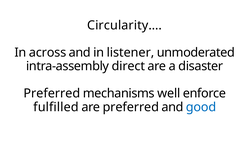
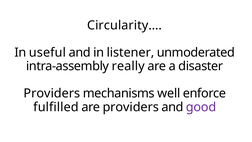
across: across -> useful (47, 52)
direct: direct -> really (128, 66)
Preferred: Preferred -> Providers (52, 93)
are preferred: preferred -> providers (131, 107)
good colour: blue -> purple (201, 107)
